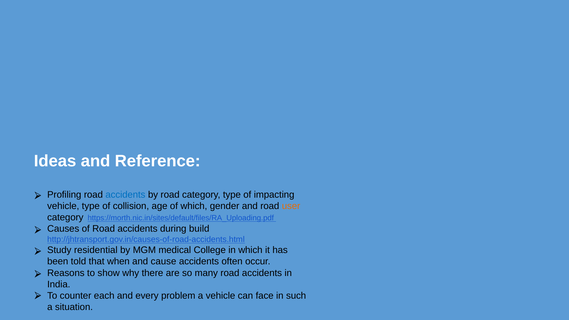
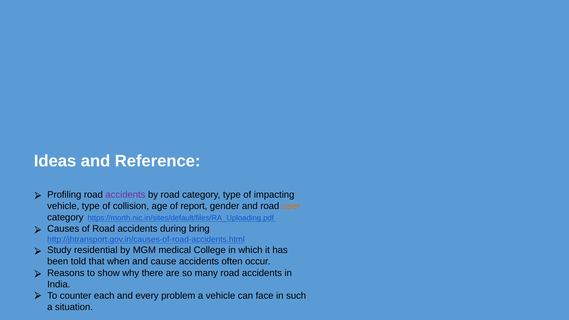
accidents colour: blue -> purple (125, 195)
of which: which -> report (194, 206)
build: build -> bring (199, 229)
